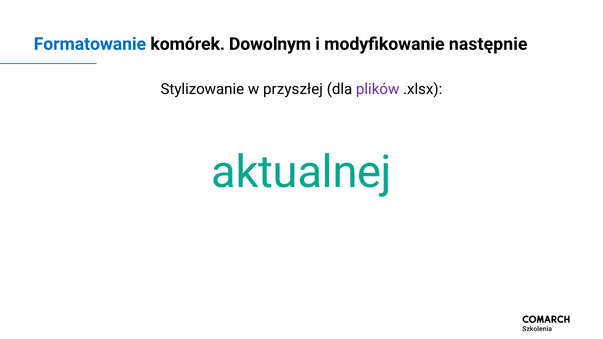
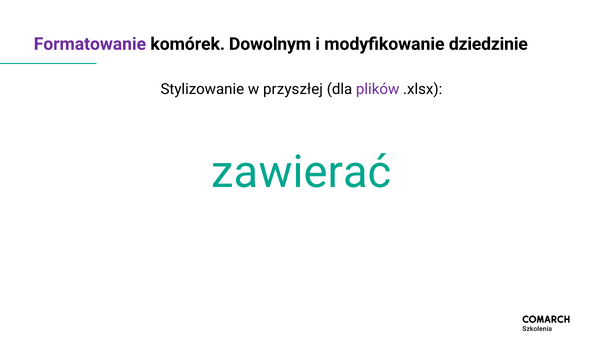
Formatowanie colour: blue -> purple (90, 44)
następnie: następnie -> dziedzinie (488, 44)
aktualnej: aktualnej -> zawierać (301, 172)
